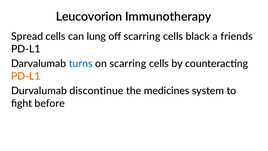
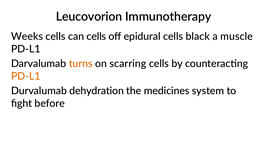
Spread: Spread -> Weeks (27, 36)
can lung: lung -> cells (96, 36)
off scarring: scarring -> epidural (142, 36)
friends: friends -> muscle (237, 36)
turns colour: blue -> orange (81, 64)
discontinue: discontinue -> dehydration (97, 91)
